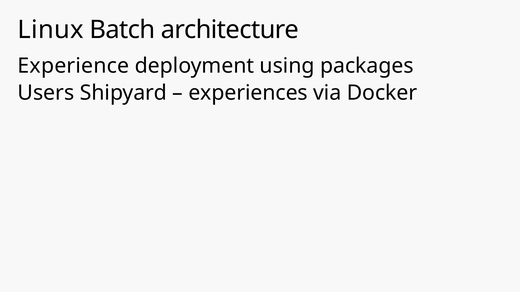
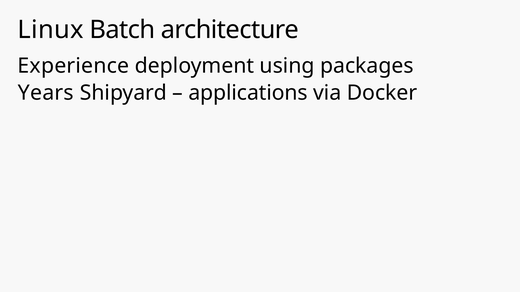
Users: Users -> Years (46, 93)
experiences: experiences -> applications (248, 93)
